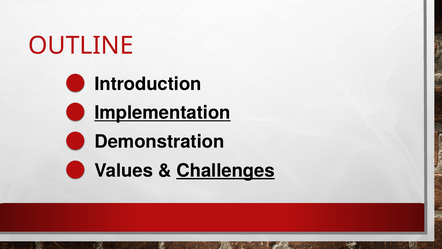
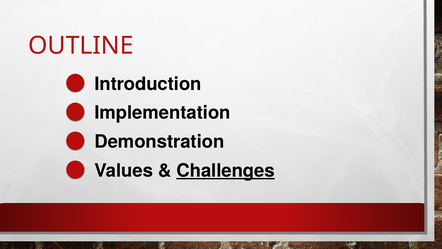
Implementation underline: present -> none (162, 113)
